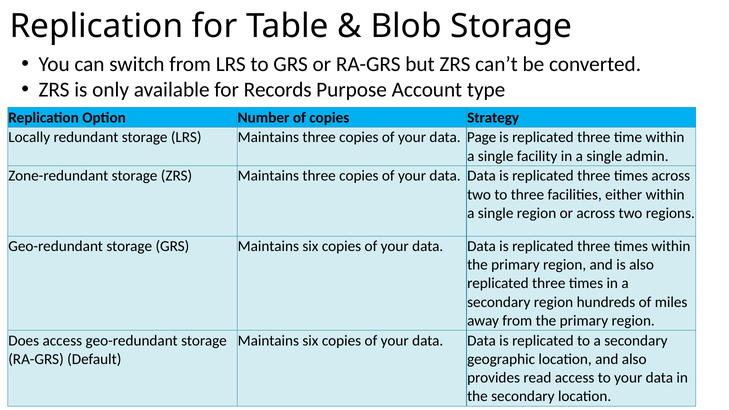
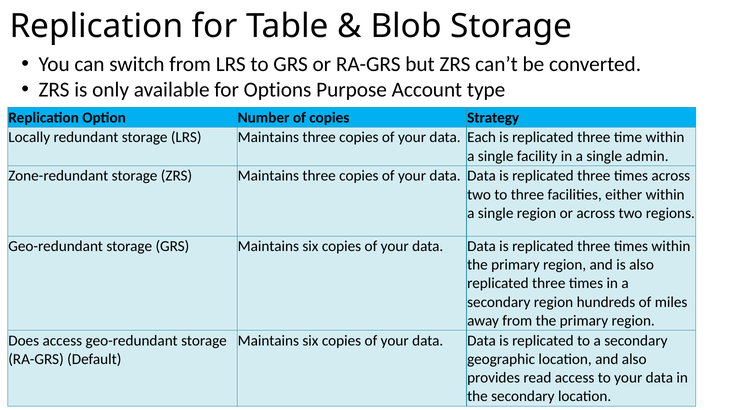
Records: Records -> Options (278, 90)
Page: Page -> Each (482, 137)
